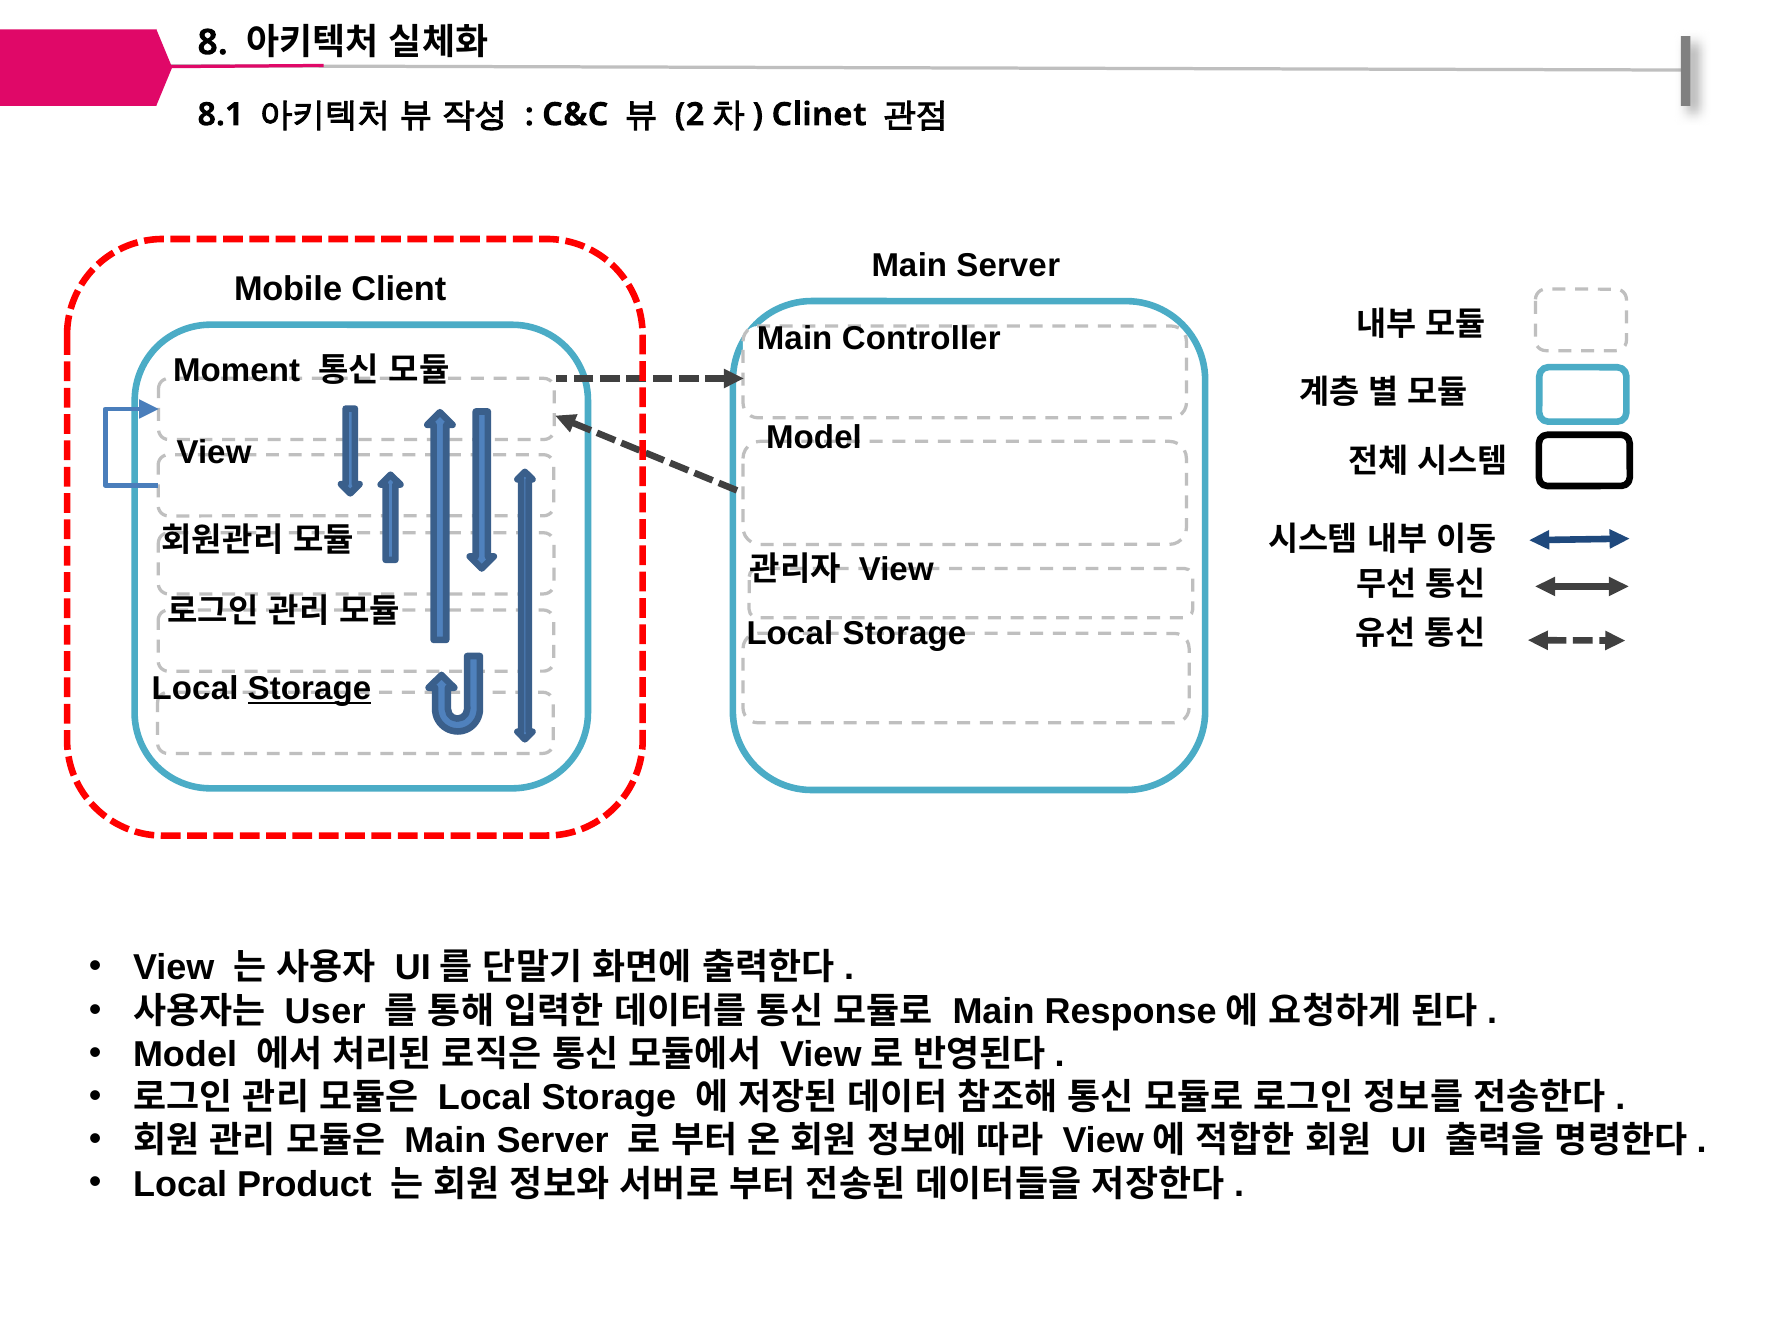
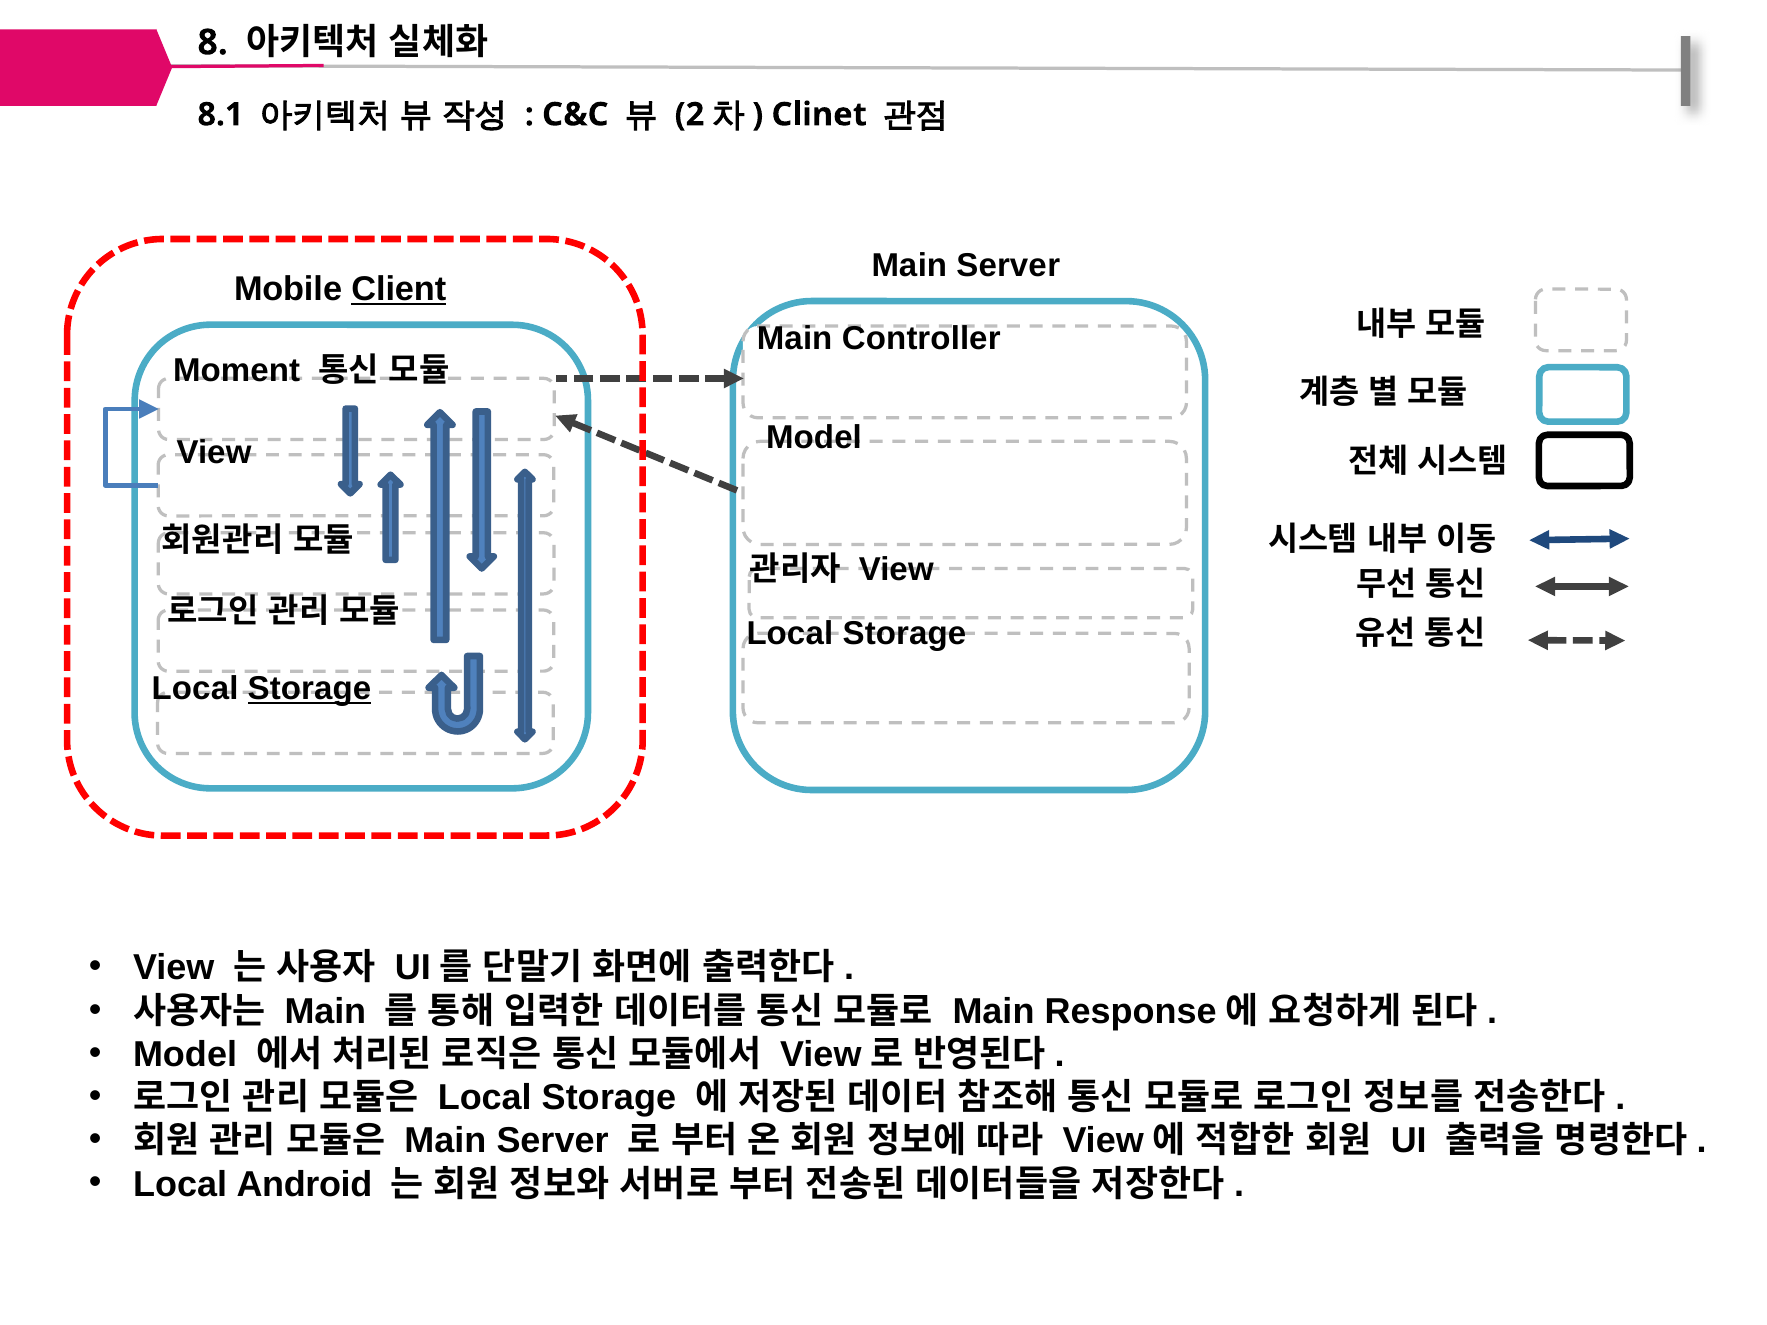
Client underline: none -> present (399, 290)
User: User -> Main (325, 1011)
Product: Product -> Android (304, 1184)
